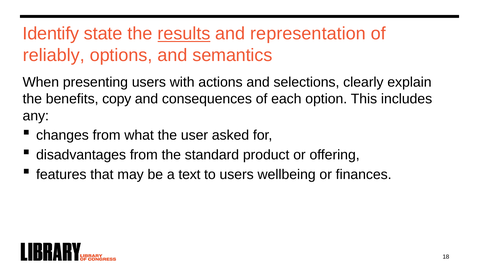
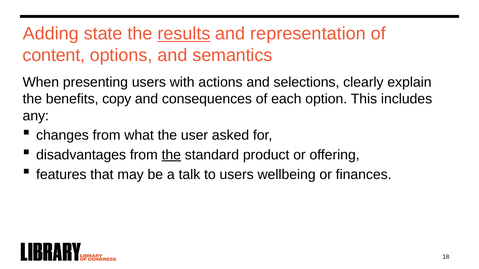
Identify: Identify -> Adding (51, 34)
reliably: reliably -> content (54, 55)
the underline: none -> present (171, 155)
text: text -> talk (189, 175)
